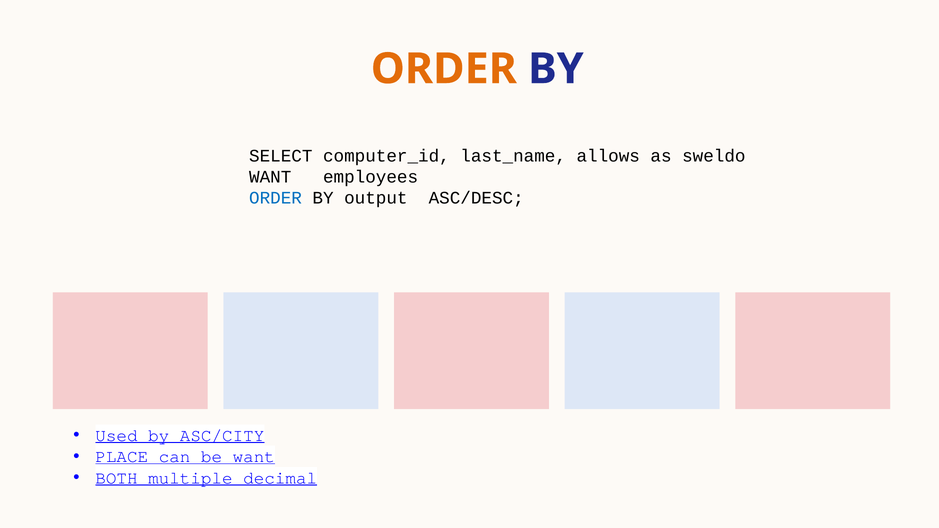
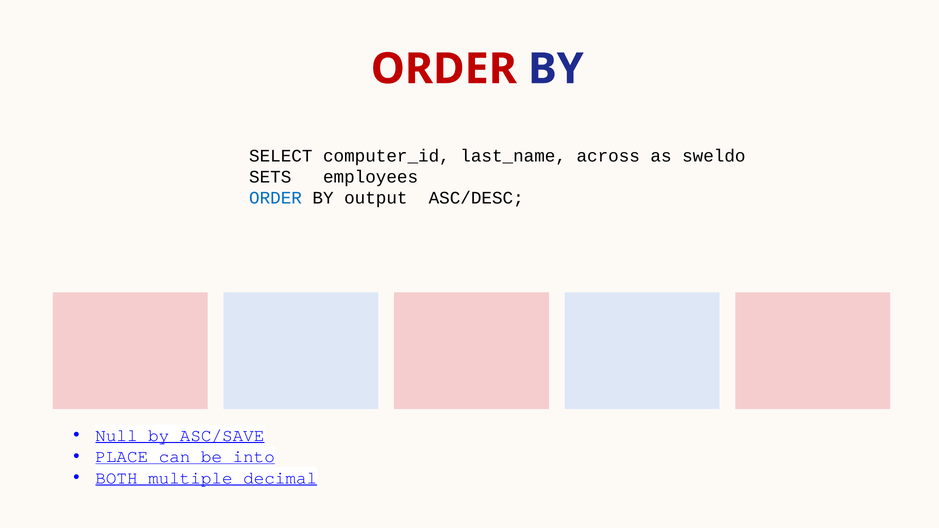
ORDER colour: orange -> red (444, 69)
allows: allows -> across (608, 156)
WANT: WANT -> SETS (270, 177)
Used: Used -> Null (116, 436)
ASC/CITY: ASC/CITY -> ASC/SAVE (222, 436)
be want: want -> into (254, 457)
